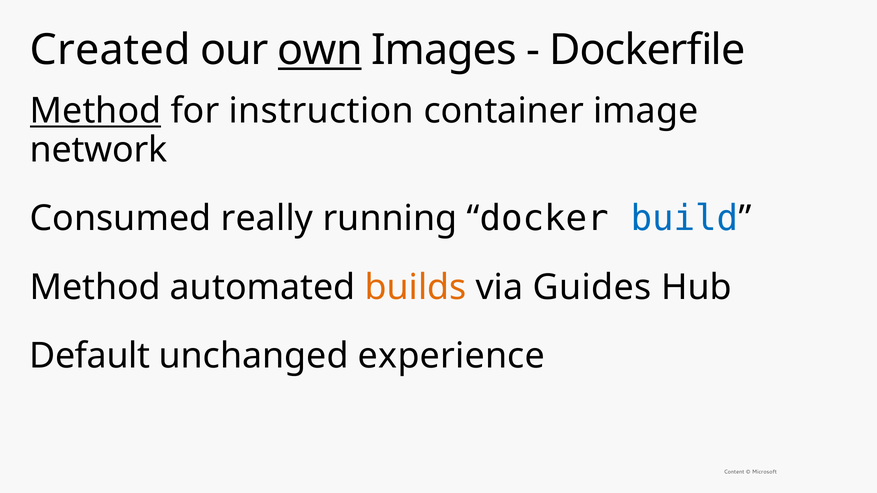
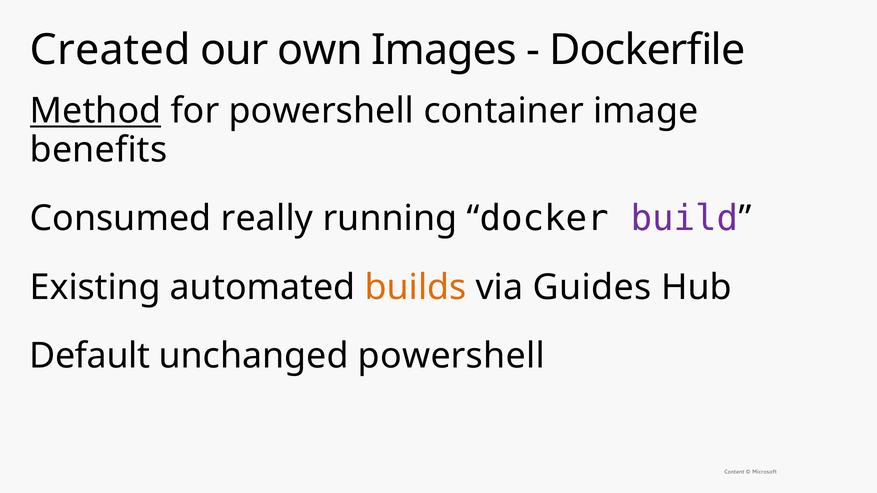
own underline: present -> none (320, 50)
for instruction: instruction -> powershell (321, 111)
network: network -> benefits (99, 150)
build colour: blue -> purple (684, 219)
Method: Method -> Existing (95, 287)
unchanged experience: experience -> powershell (451, 356)
